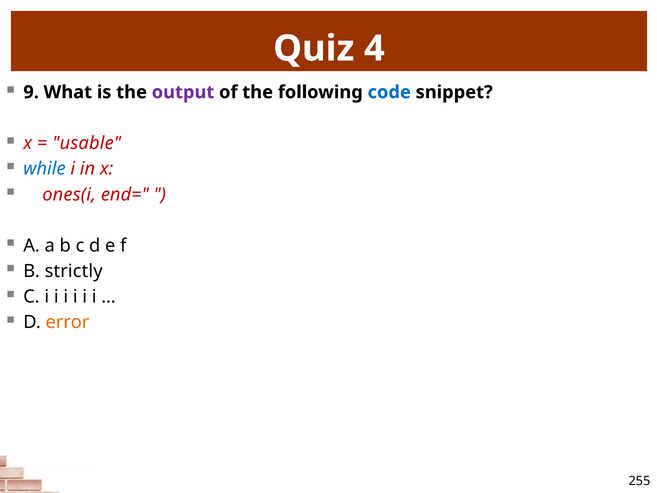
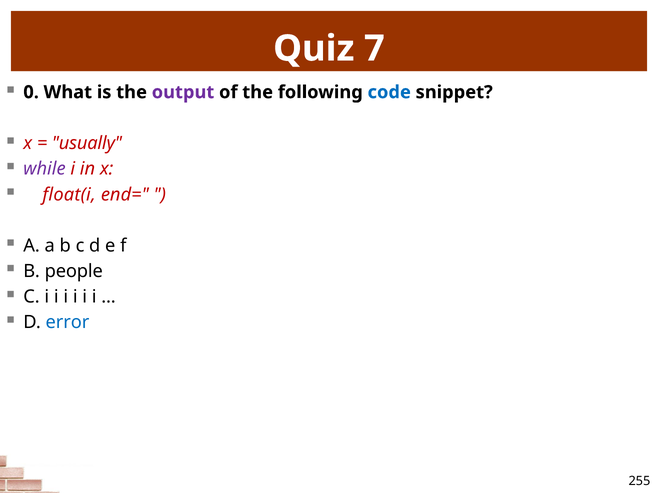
4: 4 -> 7 (374, 49)
9: 9 -> 0 (31, 92)
usable: usable -> usually (87, 143)
while colour: blue -> purple (44, 169)
ones(i: ones(i -> float(i (69, 194)
strictly: strictly -> people (74, 271)
error colour: orange -> blue (67, 322)
